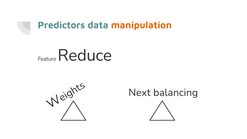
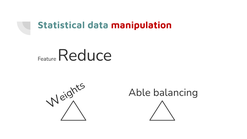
Predictors: Predictors -> Statistical (61, 25)
manipulation colour: orange -> red (141, 25)
Next: Next -> Able (139, 92)
